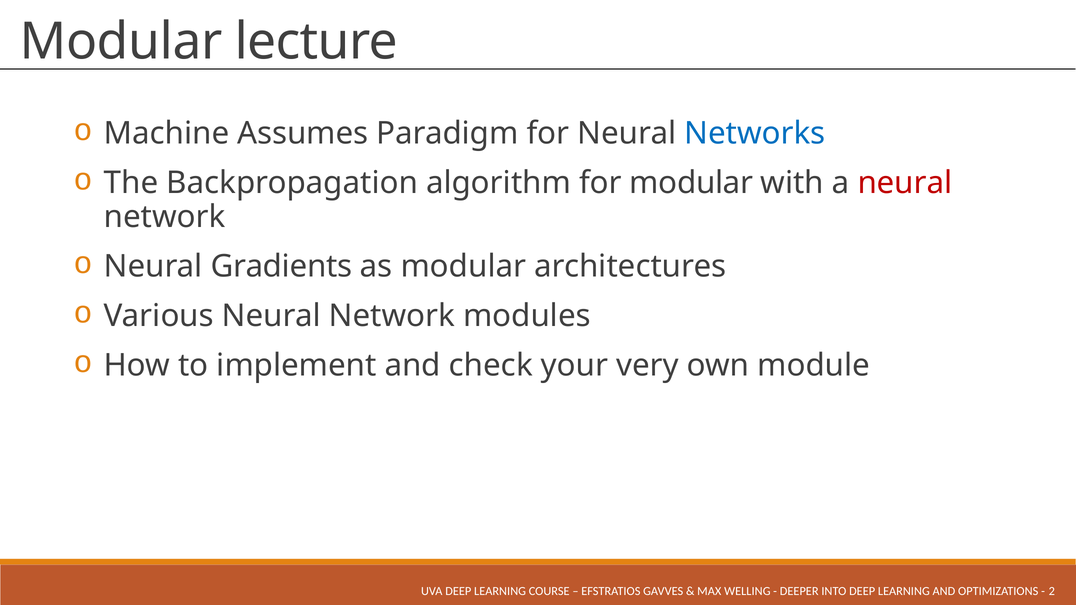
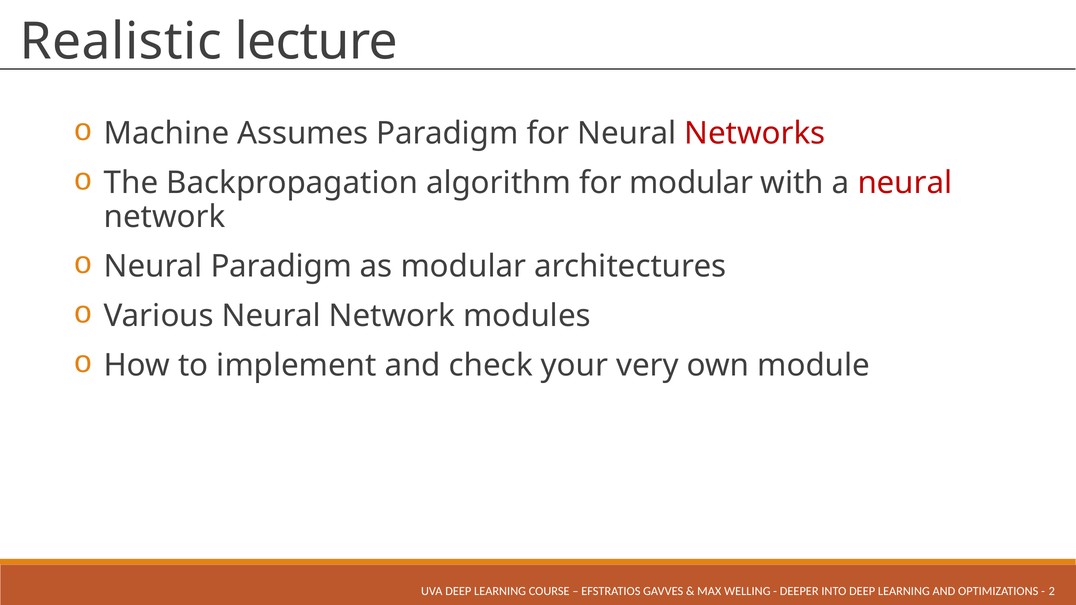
Modular: Modular -> Realistic (121, 42)
Networks colour: blue -> red (755, 134)
Neural Gradients: Gradients -> Paradigm (281, 267)
